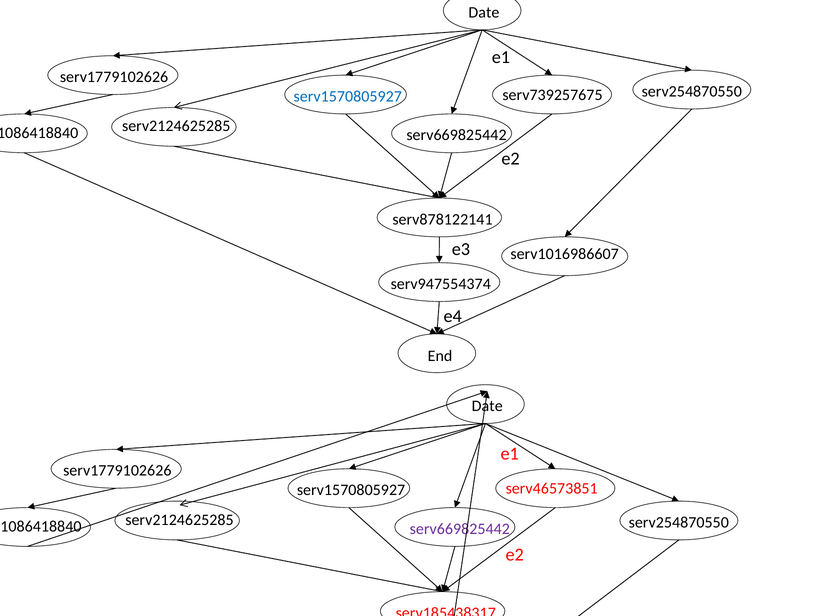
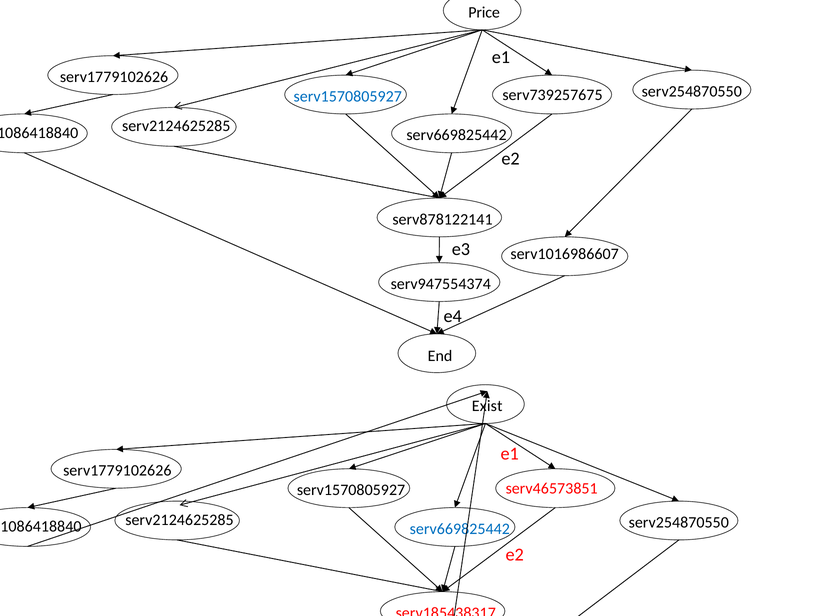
Date: Date -> Price (484, 12)
Date: Date -> Exist (487, 406)
serv669825442 colour: purple -> blue (460, 529)
